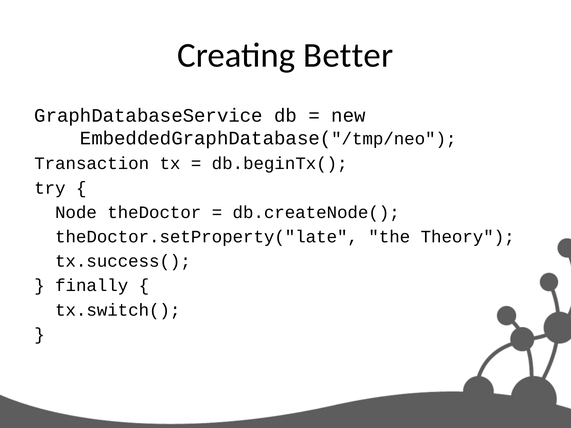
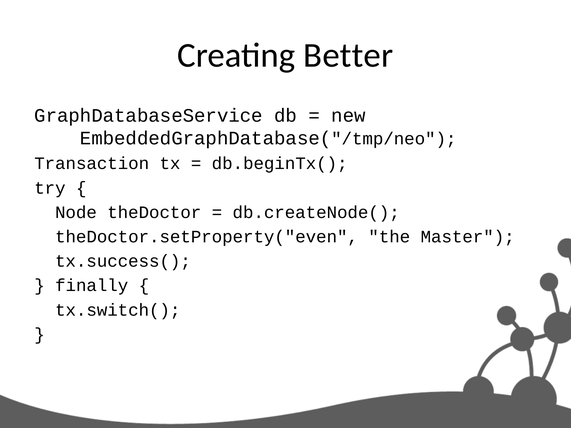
theDoctor.setProperty("late: theDoctor.setProperty("late -> theDoctor.setProperty("even (207, 237)
Theory: Theory -> Master (468, 237)
